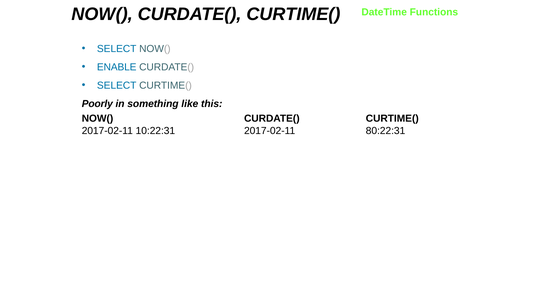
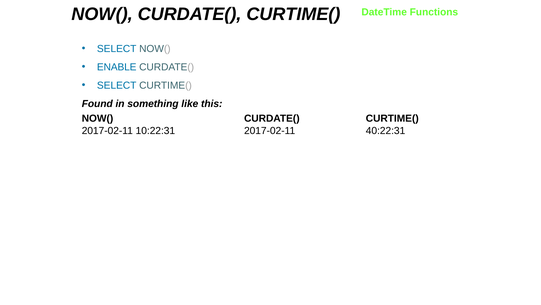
Poorly: Poorly -> Found (97, 103)
80:22:31: 80:22:31 -> 40:22:31 (386, 131)
